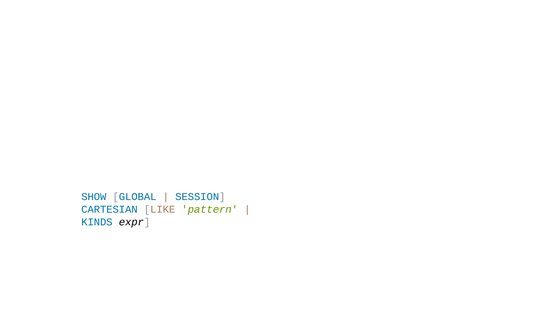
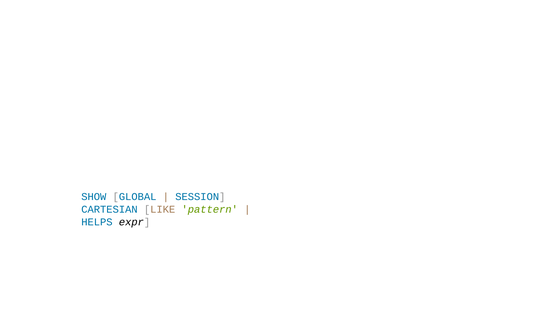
KINDS: KINDS -> HELPS (97, 222)
